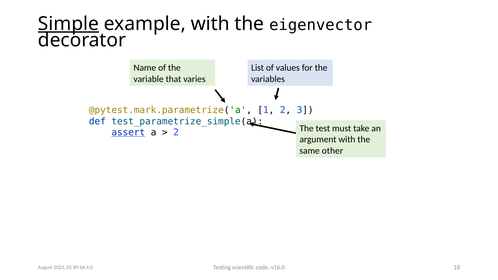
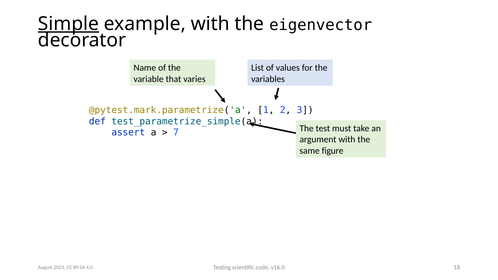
assert underline: present -> none (128, 133)
2: 2 -> 7 (176, 133)
other: other -> figure (333, 151)
